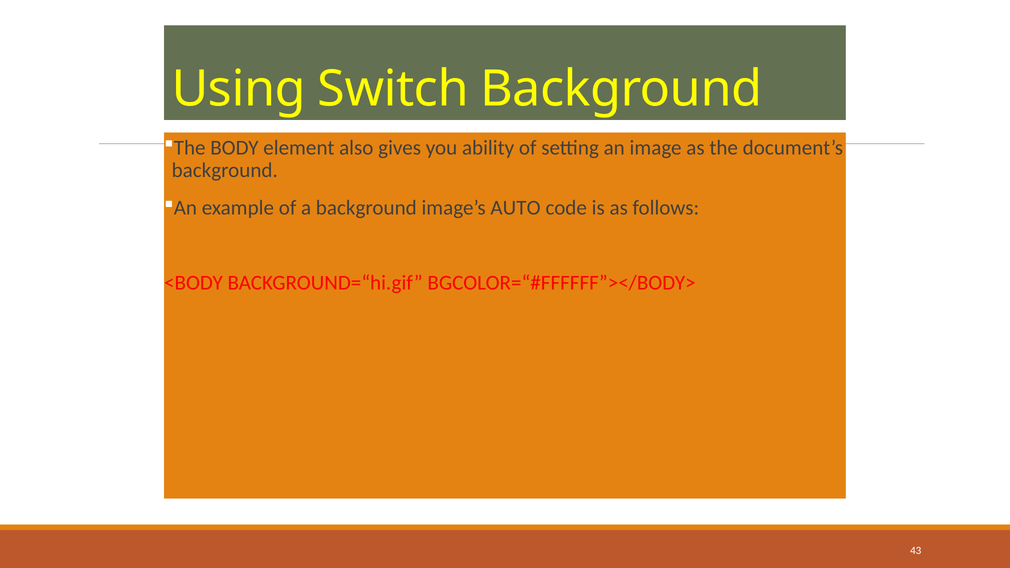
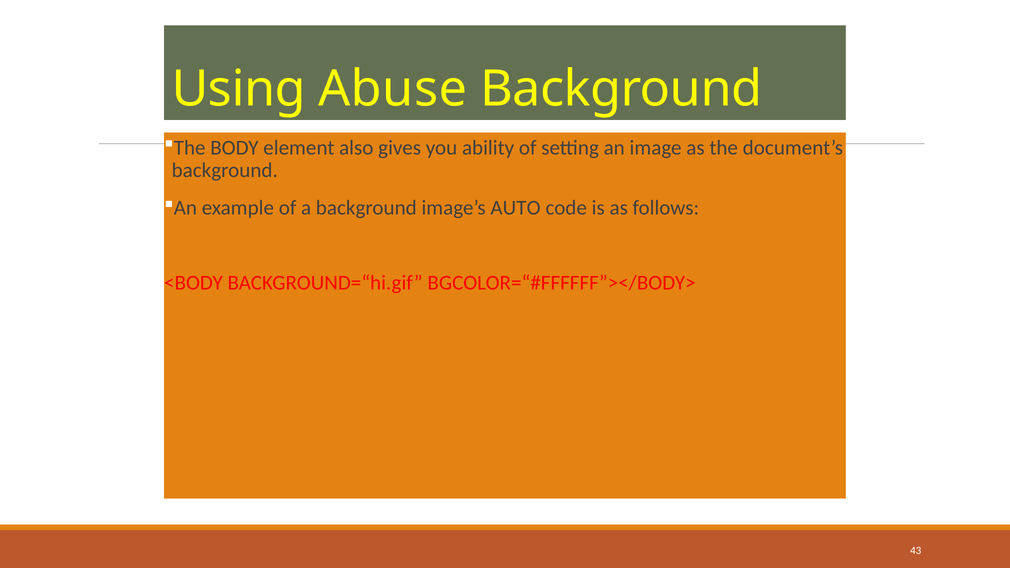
Switch: Switch -> Abuse (393, 89)
